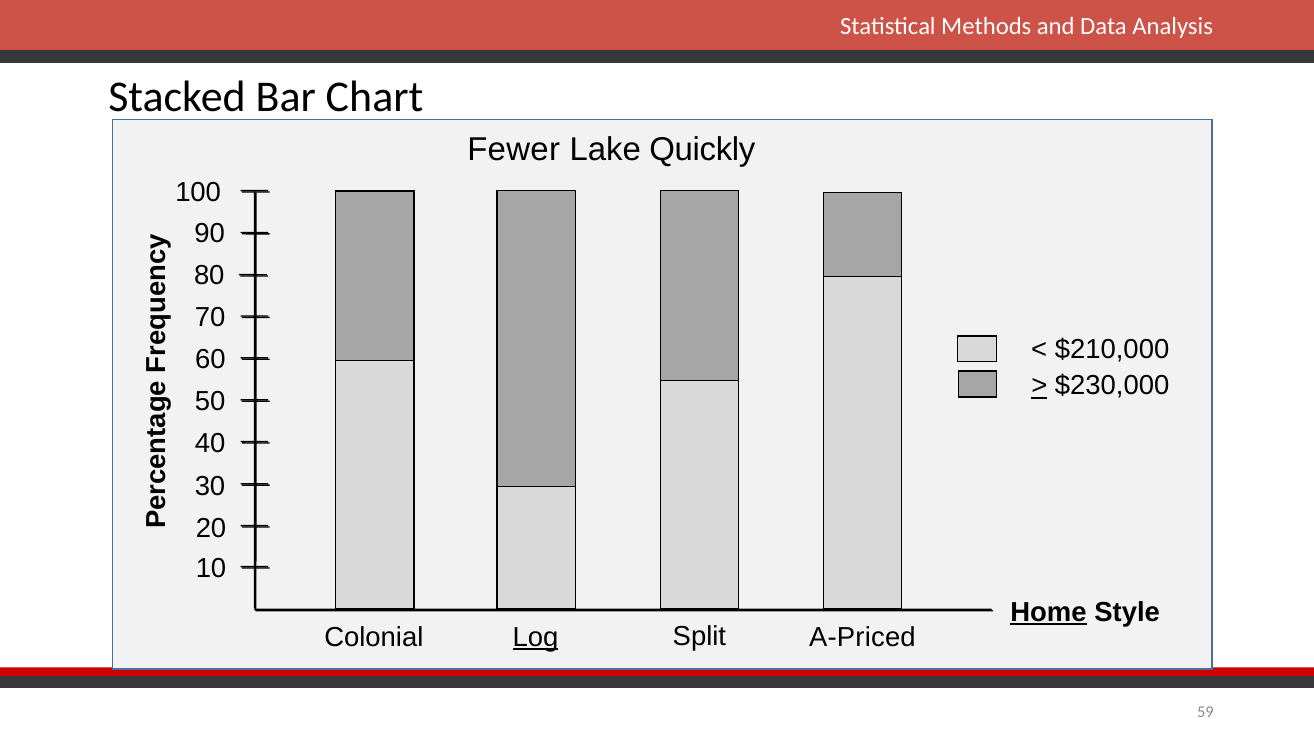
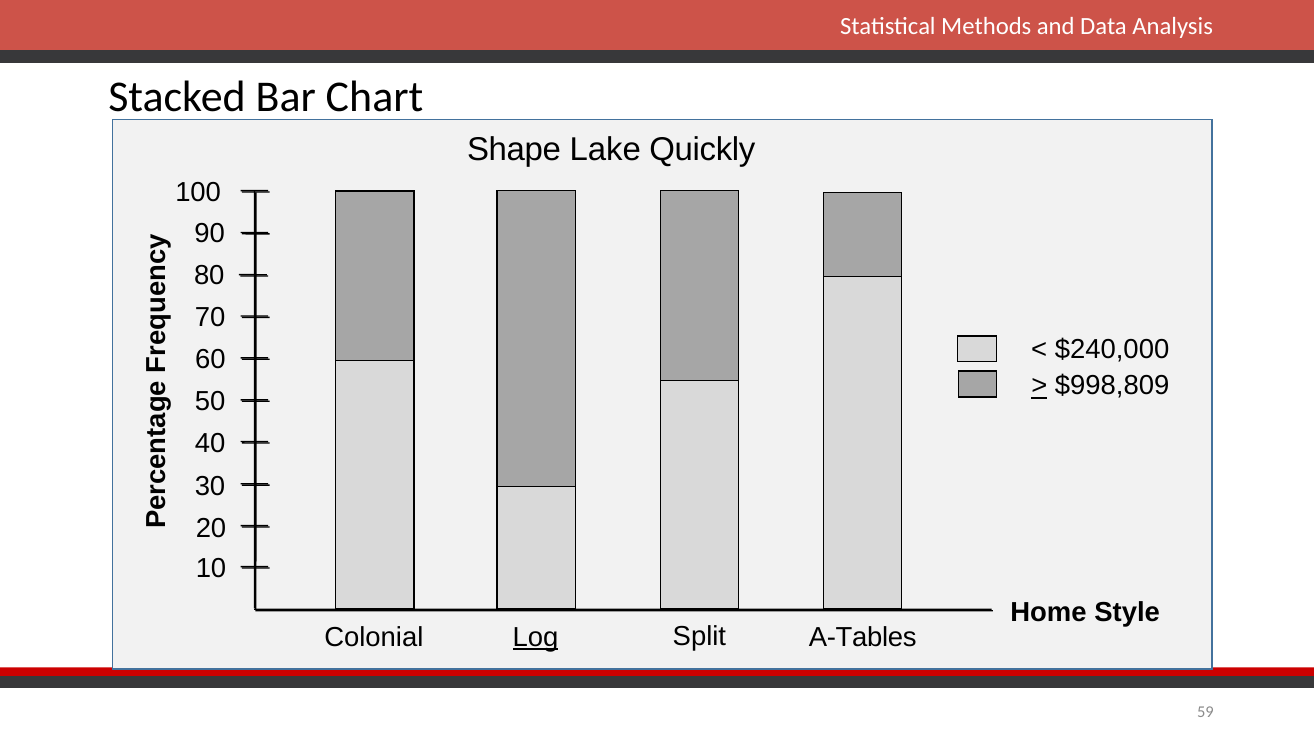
Fewer: Fewer -> Shape (514, 150)
$210,000: $210,000 -> $240,000 (1112, 350)
$230,000: $230,000 -> $998,809 (1112, 386)
Home underline: present -> none (1049, 612)
A-Priced: A-Priced -> A-Tables (863, 637)
